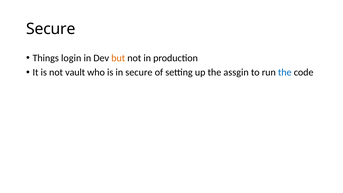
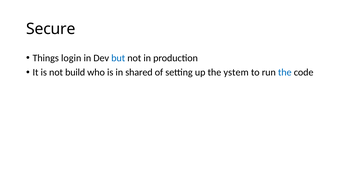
but colour: orange -> blue (118, 58)
vault: vault -> build (75, 72)
in secure: secure -> shared (139, 72)
assgin: assgin -> ystem (236, 72)
